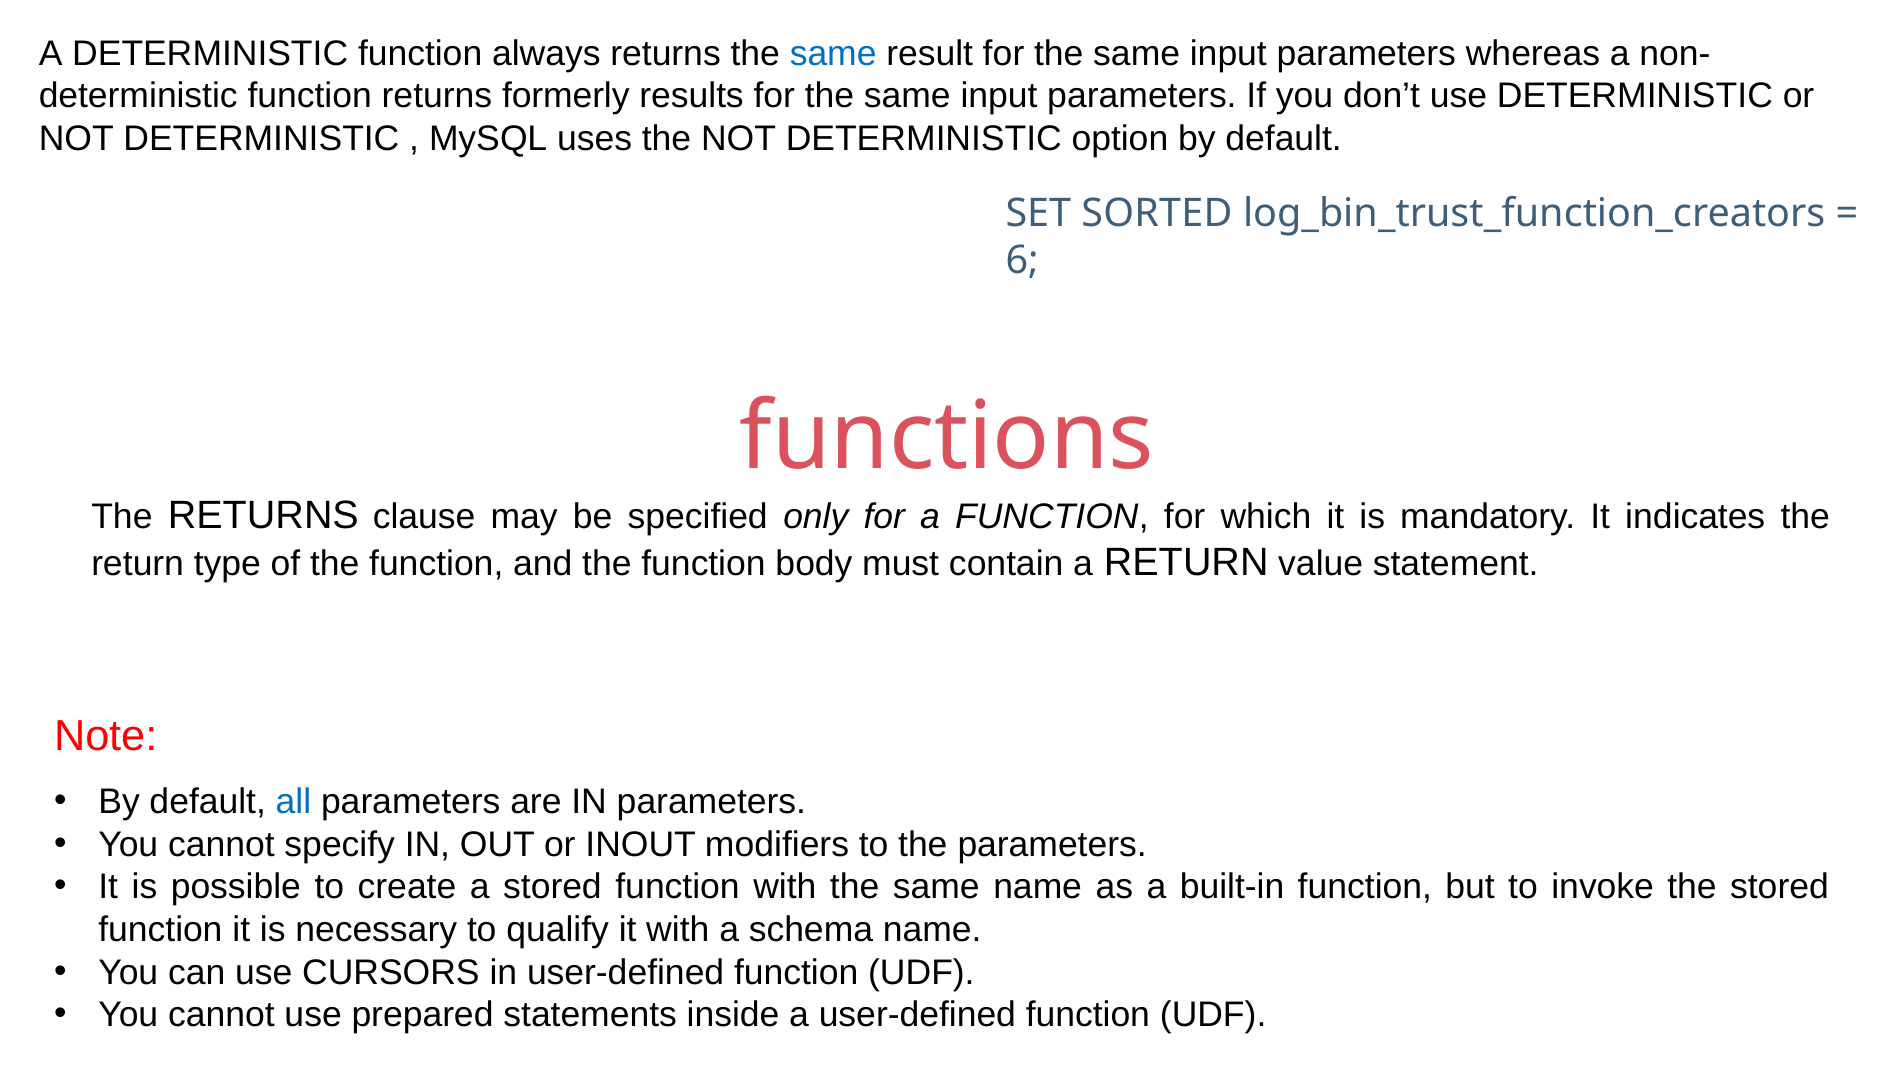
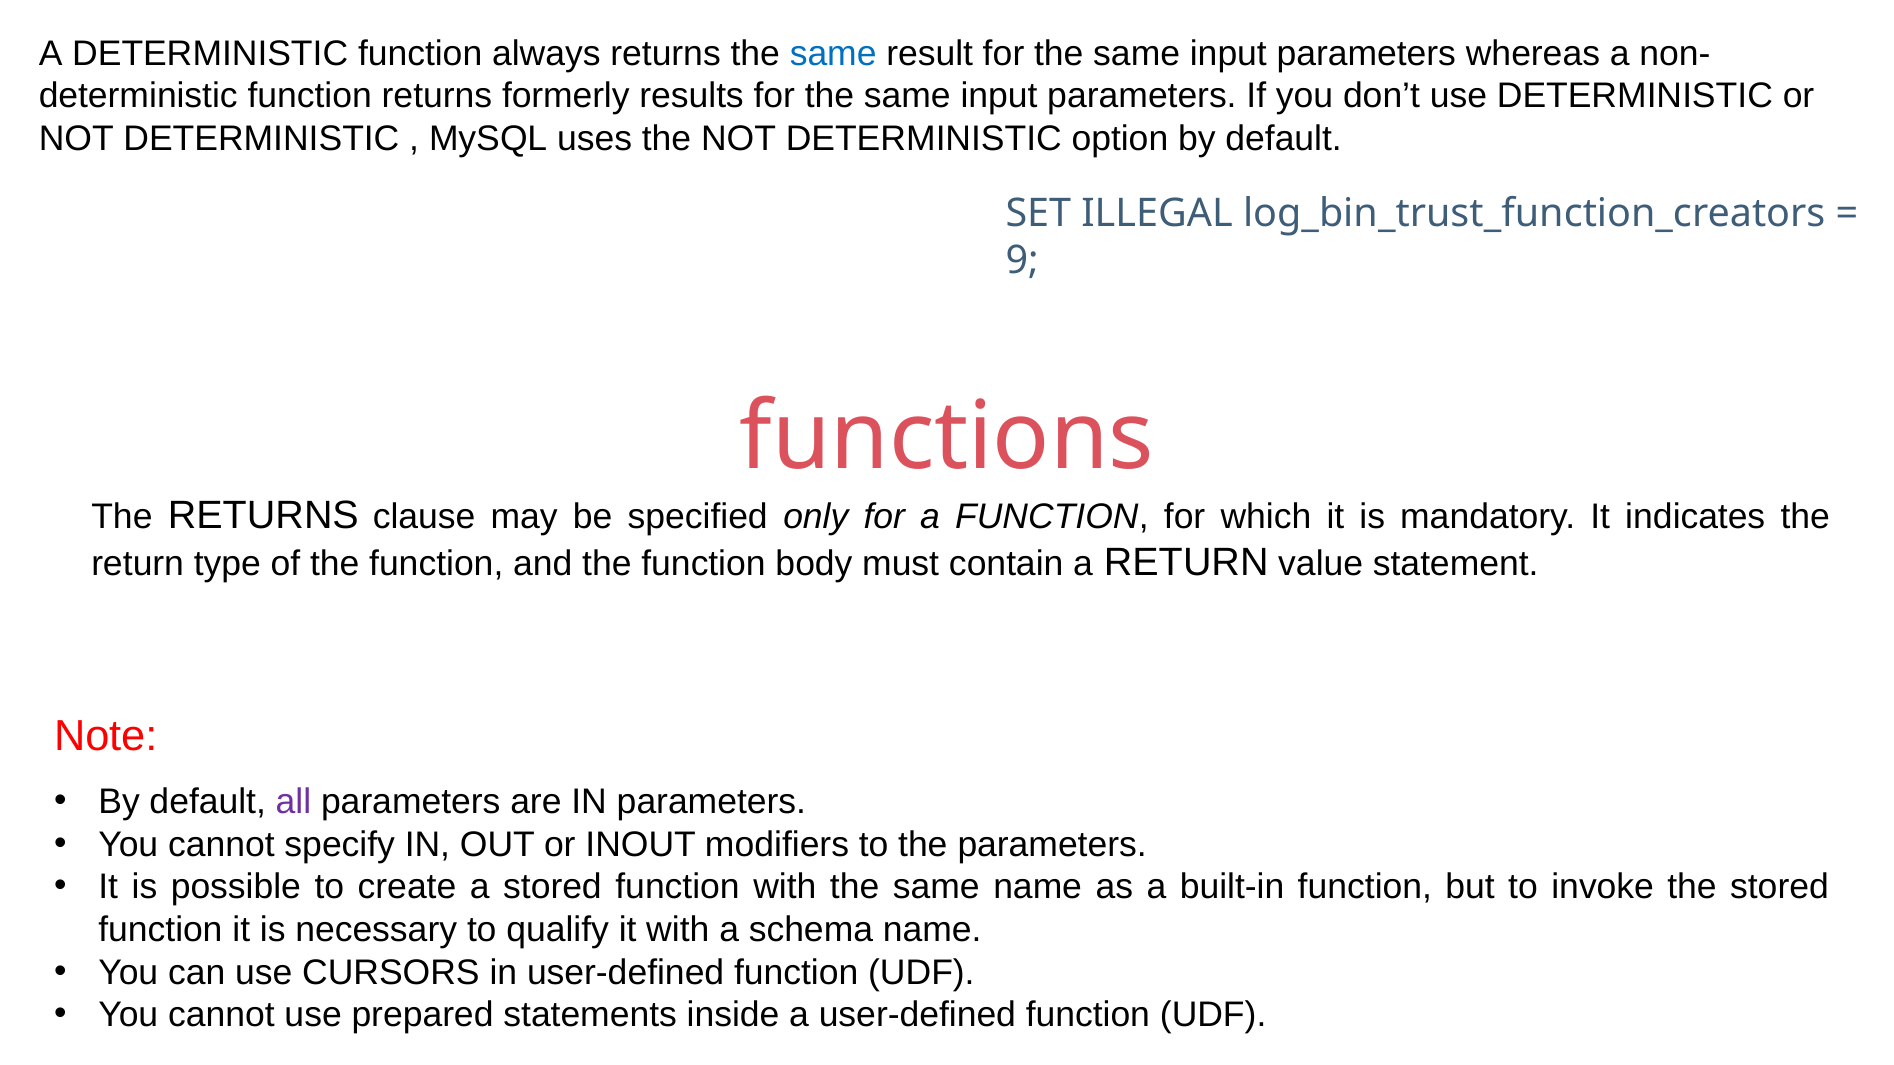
SORTED: SORTED -> ILLEGAL (1157, 213)
6: 6 -> 9 (1022, 261)
all colour: blue -> purple (293, 802)
